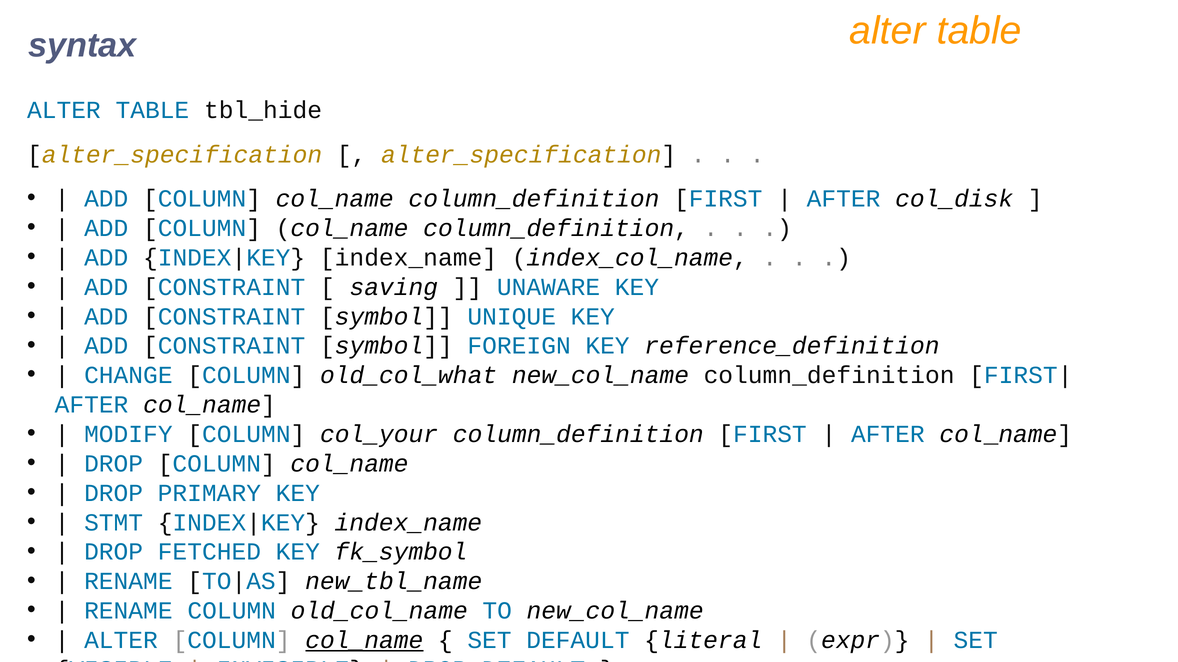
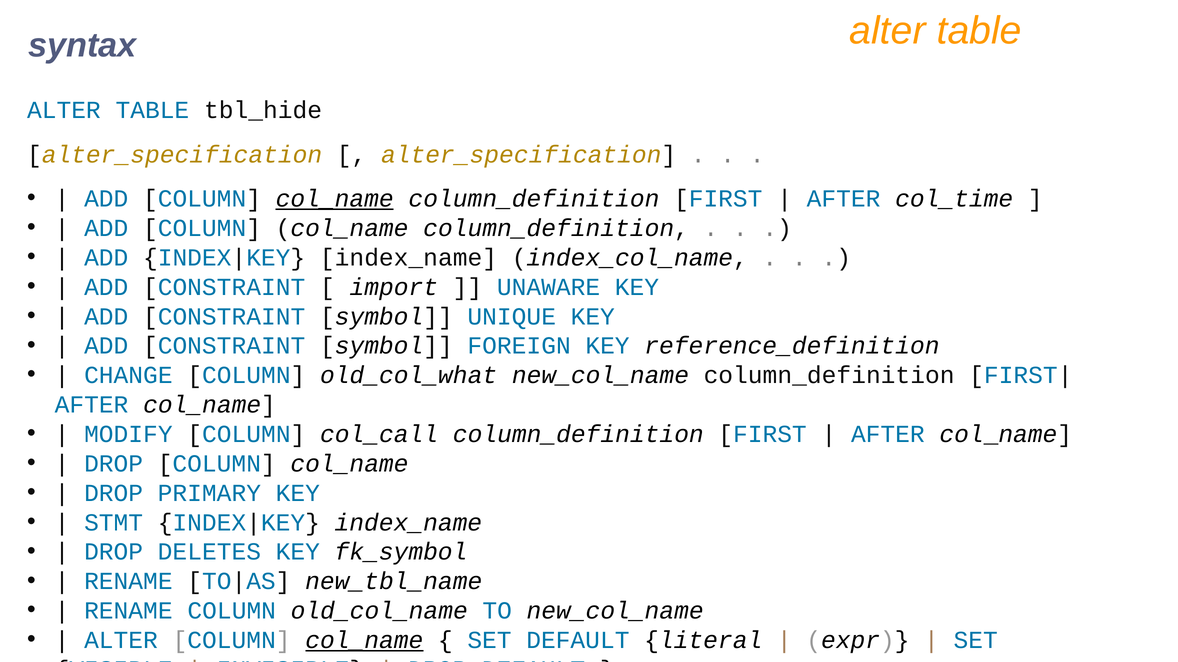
col_name underline: none -> present (335, 199)
col_disk: col_disk -> col_time (954, 199)
saving: saving -> import (394, 287)
col_your: col_your -> col_call (379, 435)
FETCHED: FETCHED -> DELETES (209, 552)
